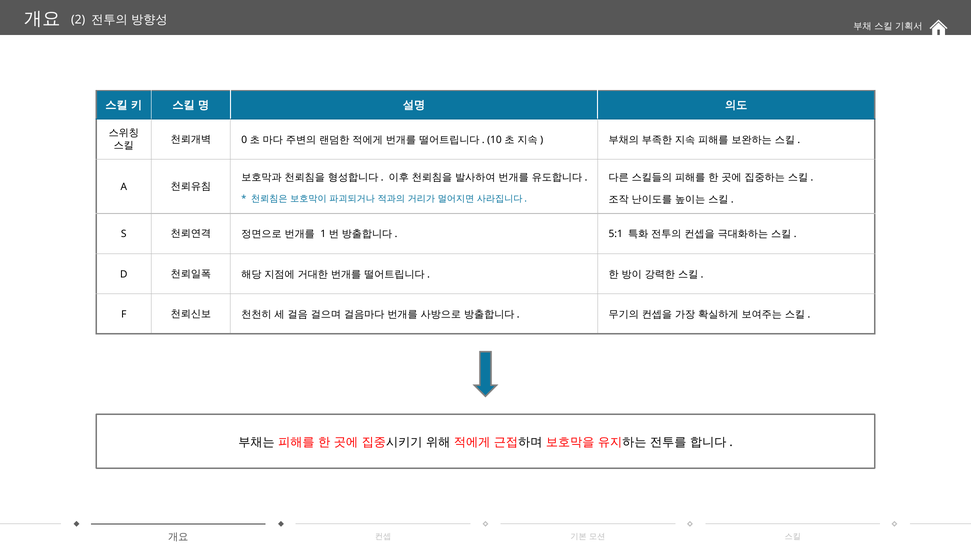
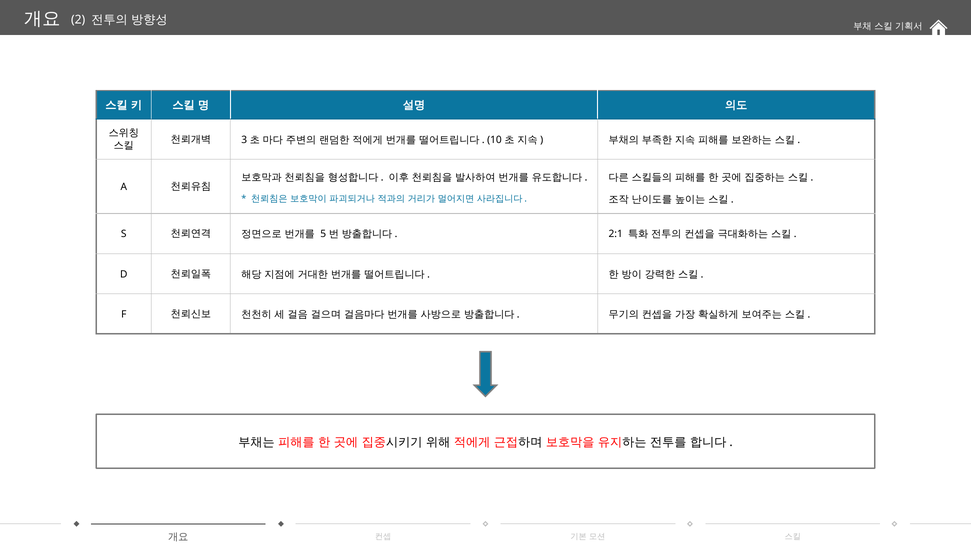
0: 0 -> 3 (244, 140)
1: 1 -> 5 (323, 234)
5:1: 5:1 -> 2:1 (616, 234)
